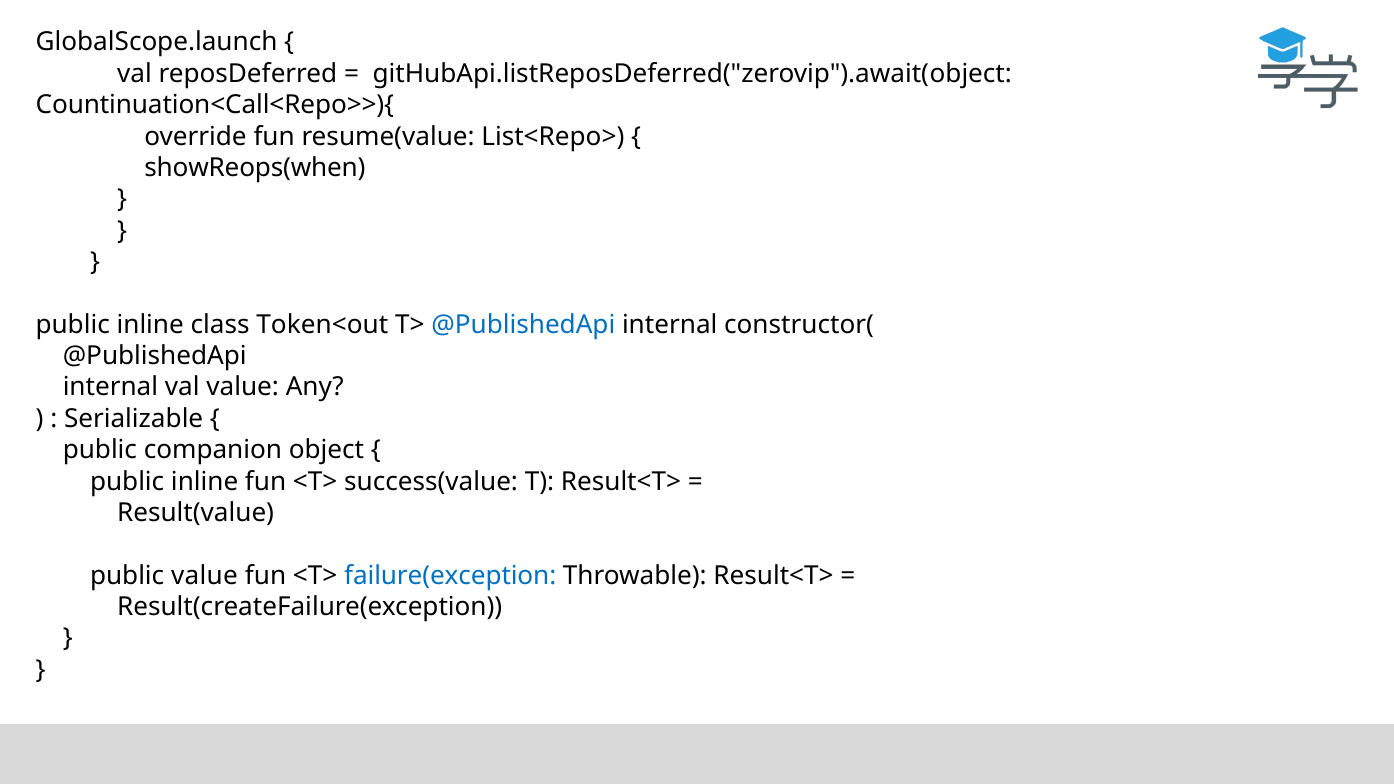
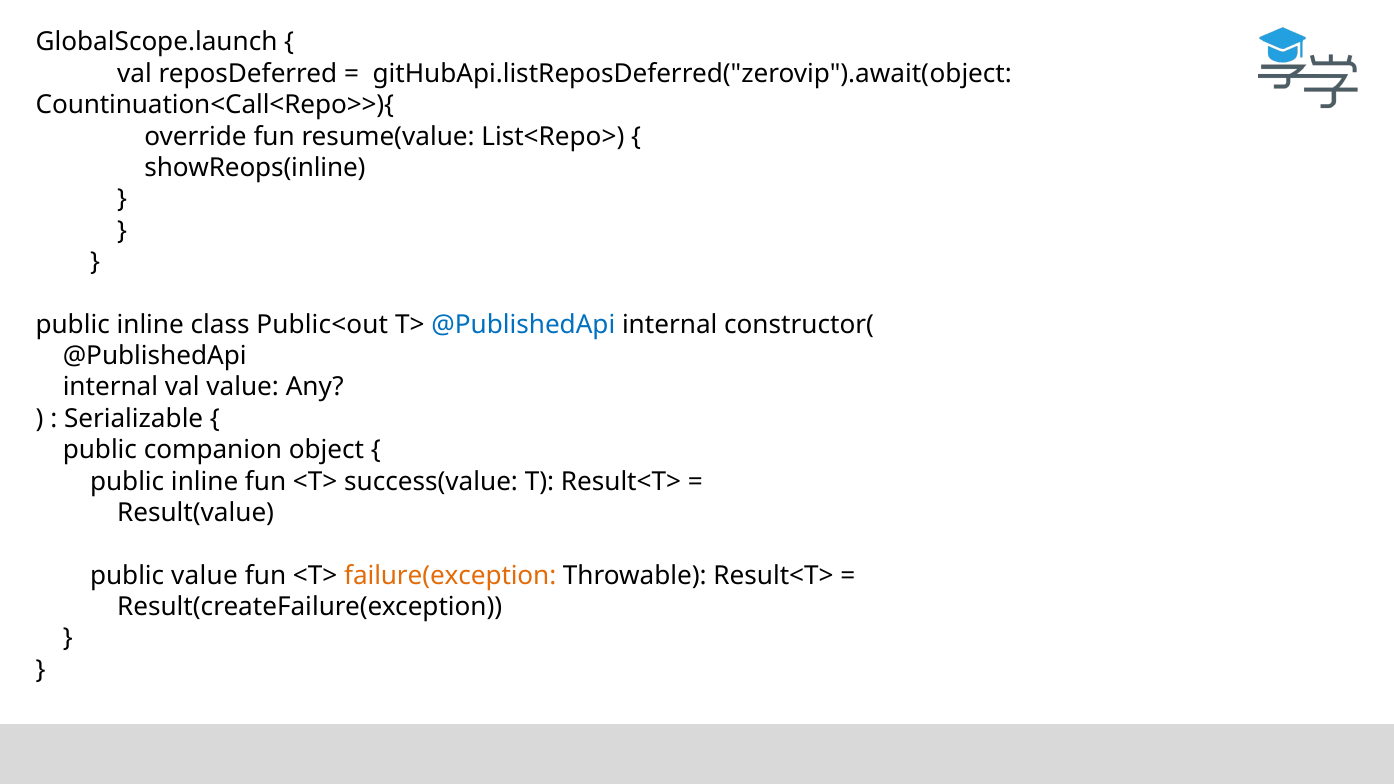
showReops(when: showReops(when -> showReops(inline (255, 168)
Token<out: Token<out -> Public<out (322, 325)
failure(exception colour: blue -> orange (450, 576)
